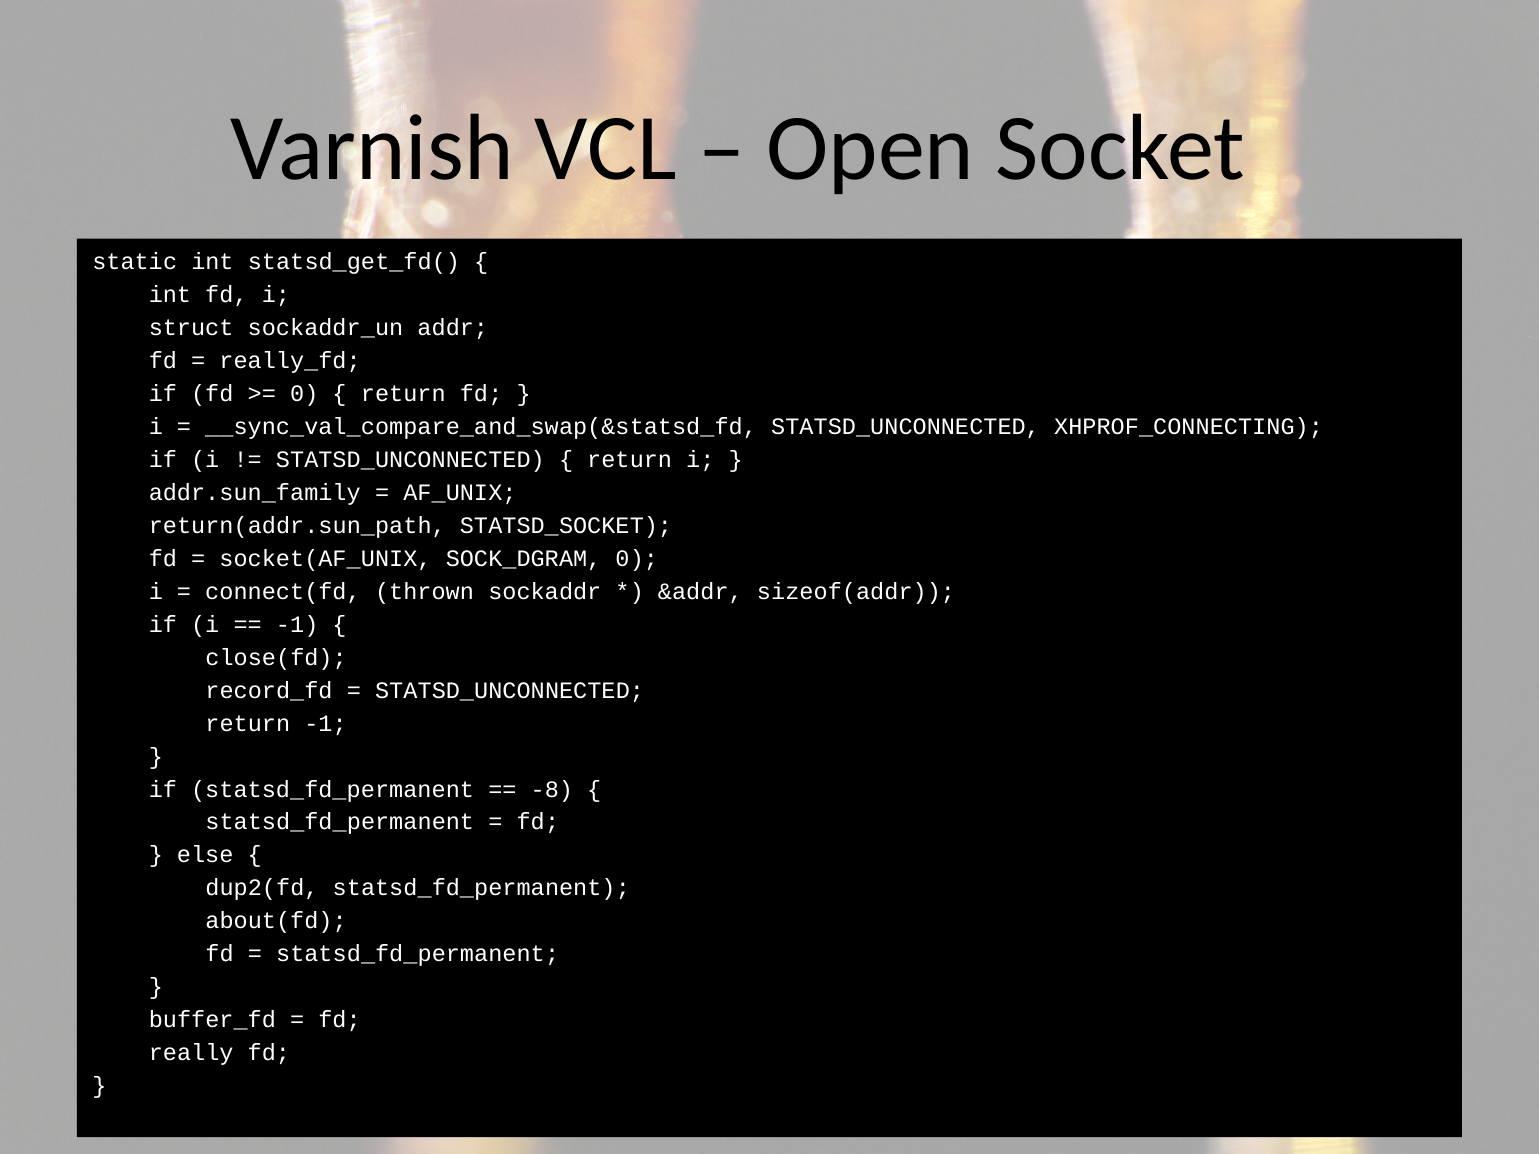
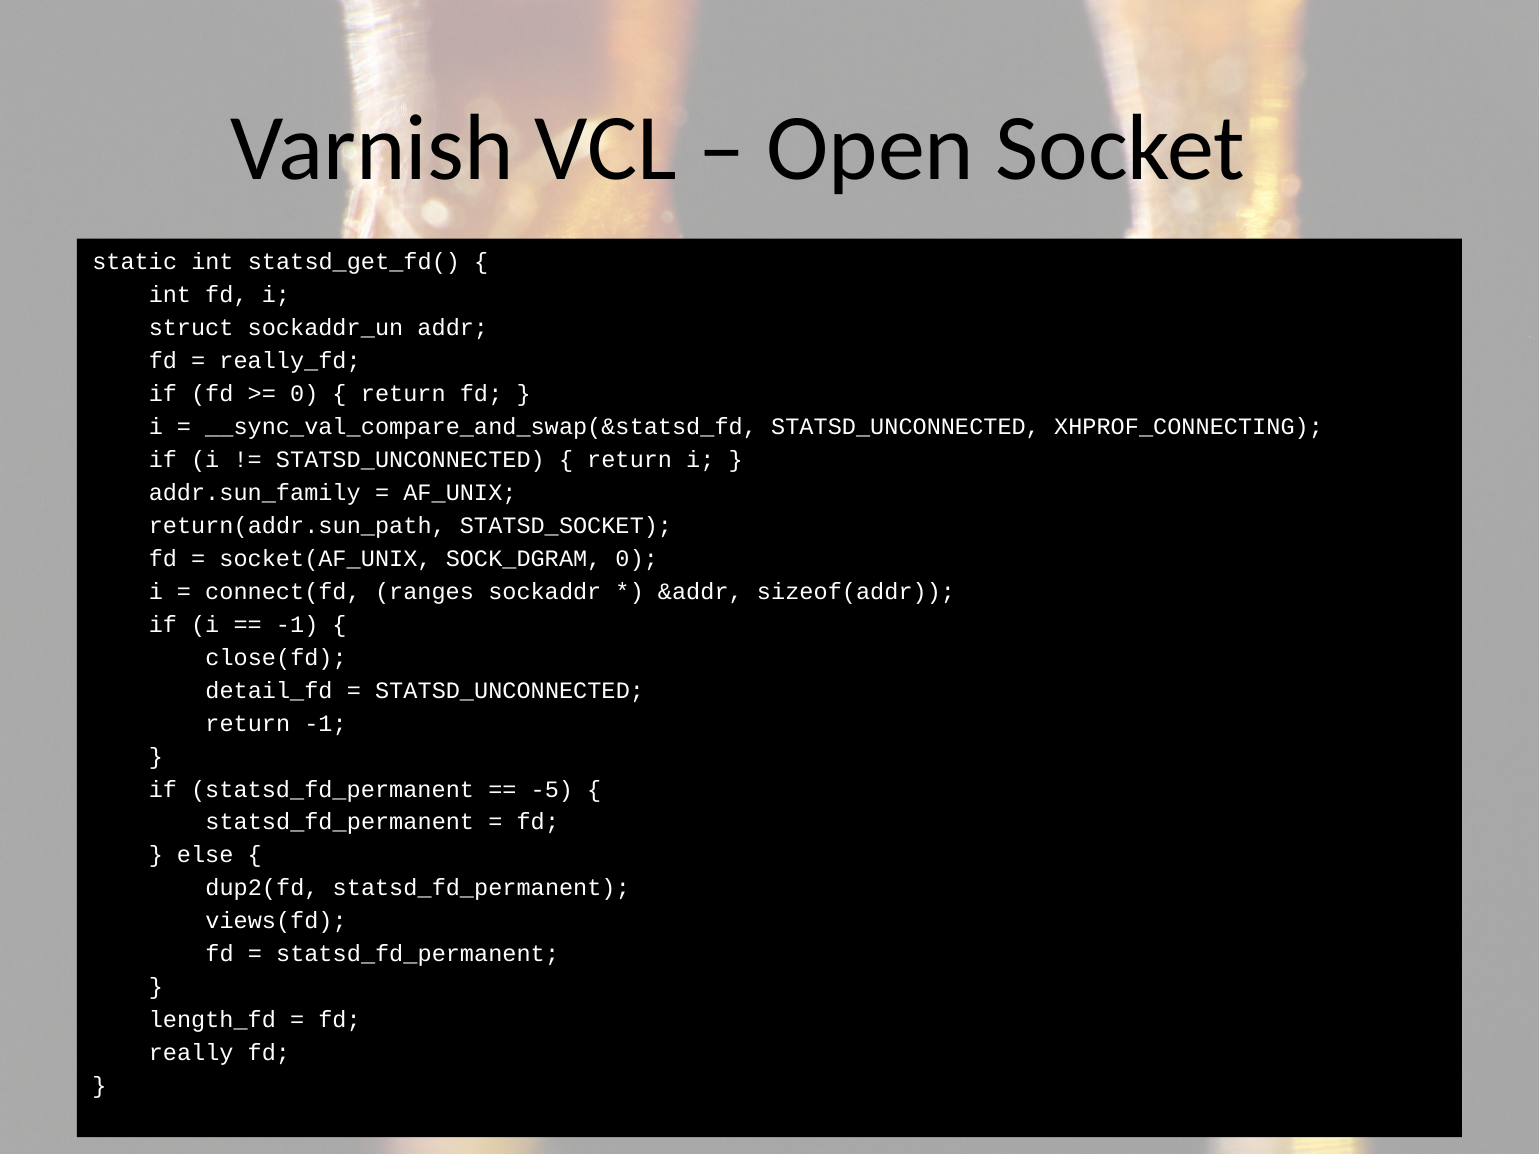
thrown: thrown -> ranges (424, 592)
record_fd: record_fd -> detail_fd (269, 691)
-8: -8 -> -5 (552, 789)
about(fd: about(fd -> views(fd (276, 921)
buffer_fd: buffer_fd -> length_fd (212, 1020)
